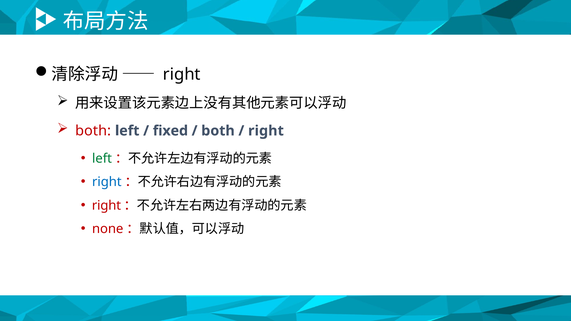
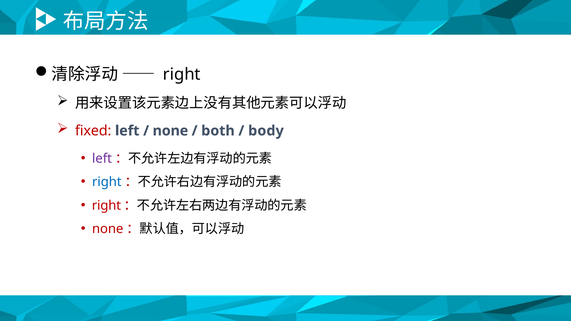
both: both -> fixed (93, 131)
fixed: fixed -> none (170, 131)
right: right -> body (266, 131)
left colour: green -> purple (102, 159)
